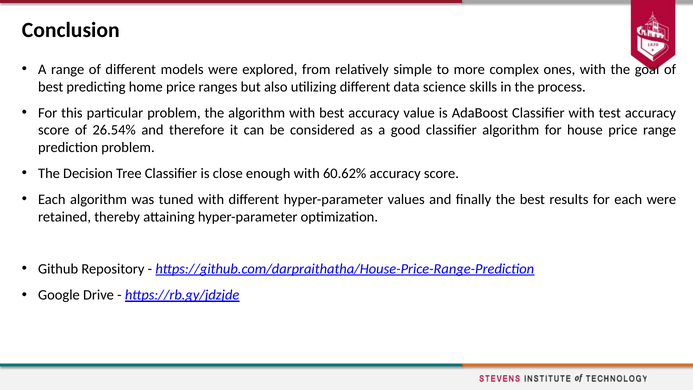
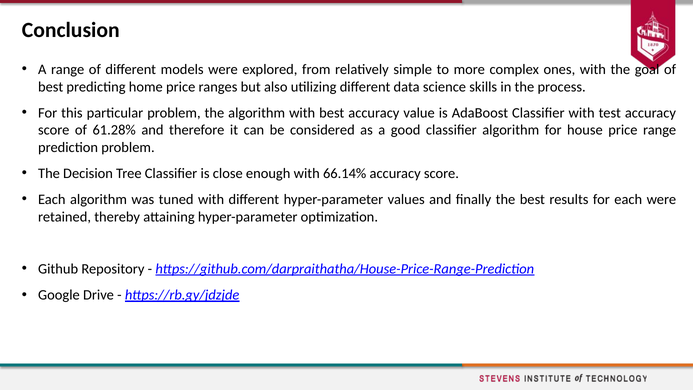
26.54%: 26.54% -> 61.28% (114, 130)
60.62%: 60.62% -> 66.14% (345, 173)
